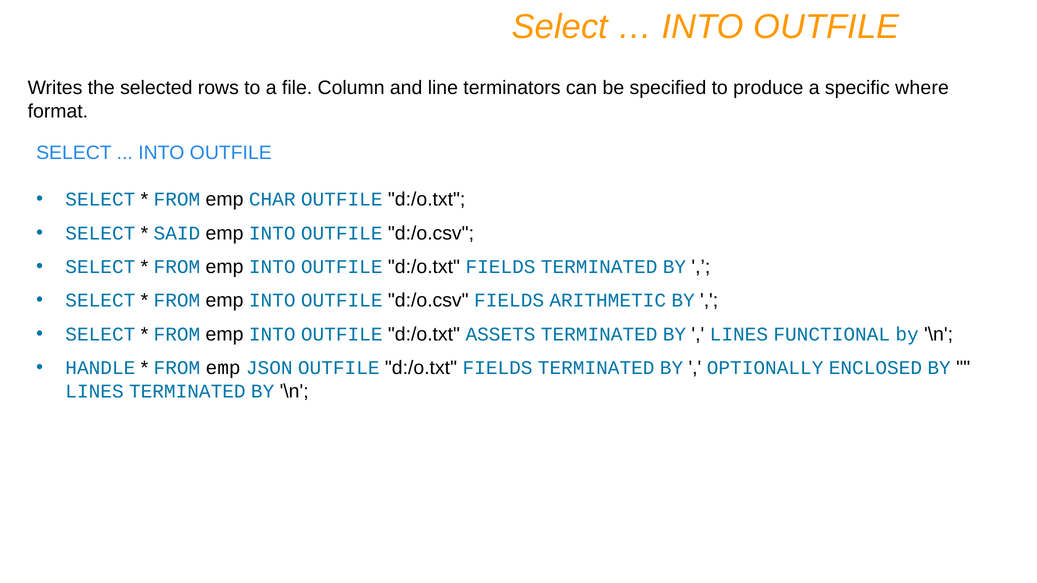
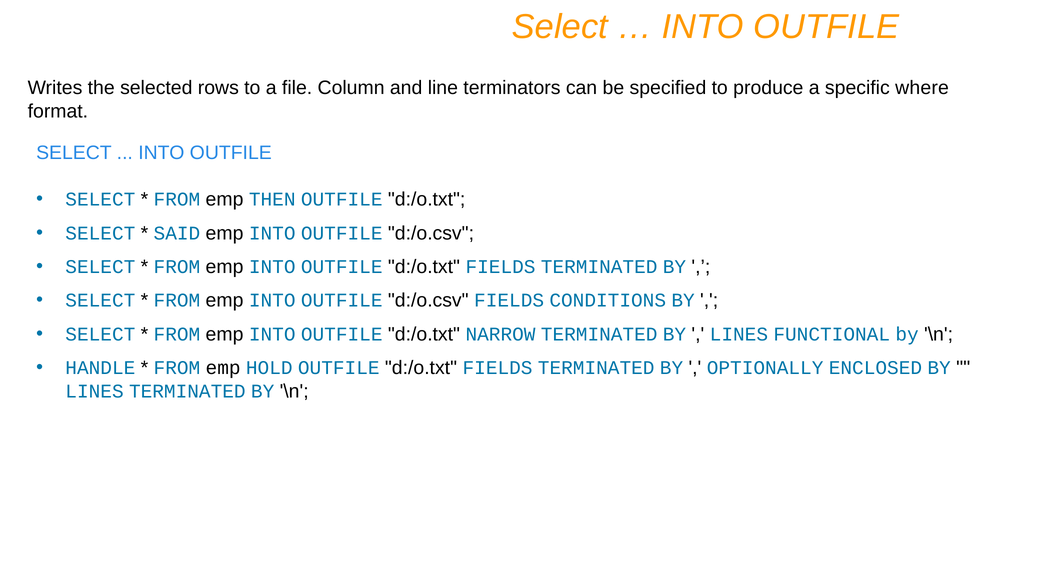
CHAR: CHAR -> THEN (272, 200)
ARITHMETIC: ARITHMETIC -> CONDITIONS (608, 301)
ASSETS: ASSETS -> NARROW (501, 334)
JSON: JSON -> HOLD (269, 368)
